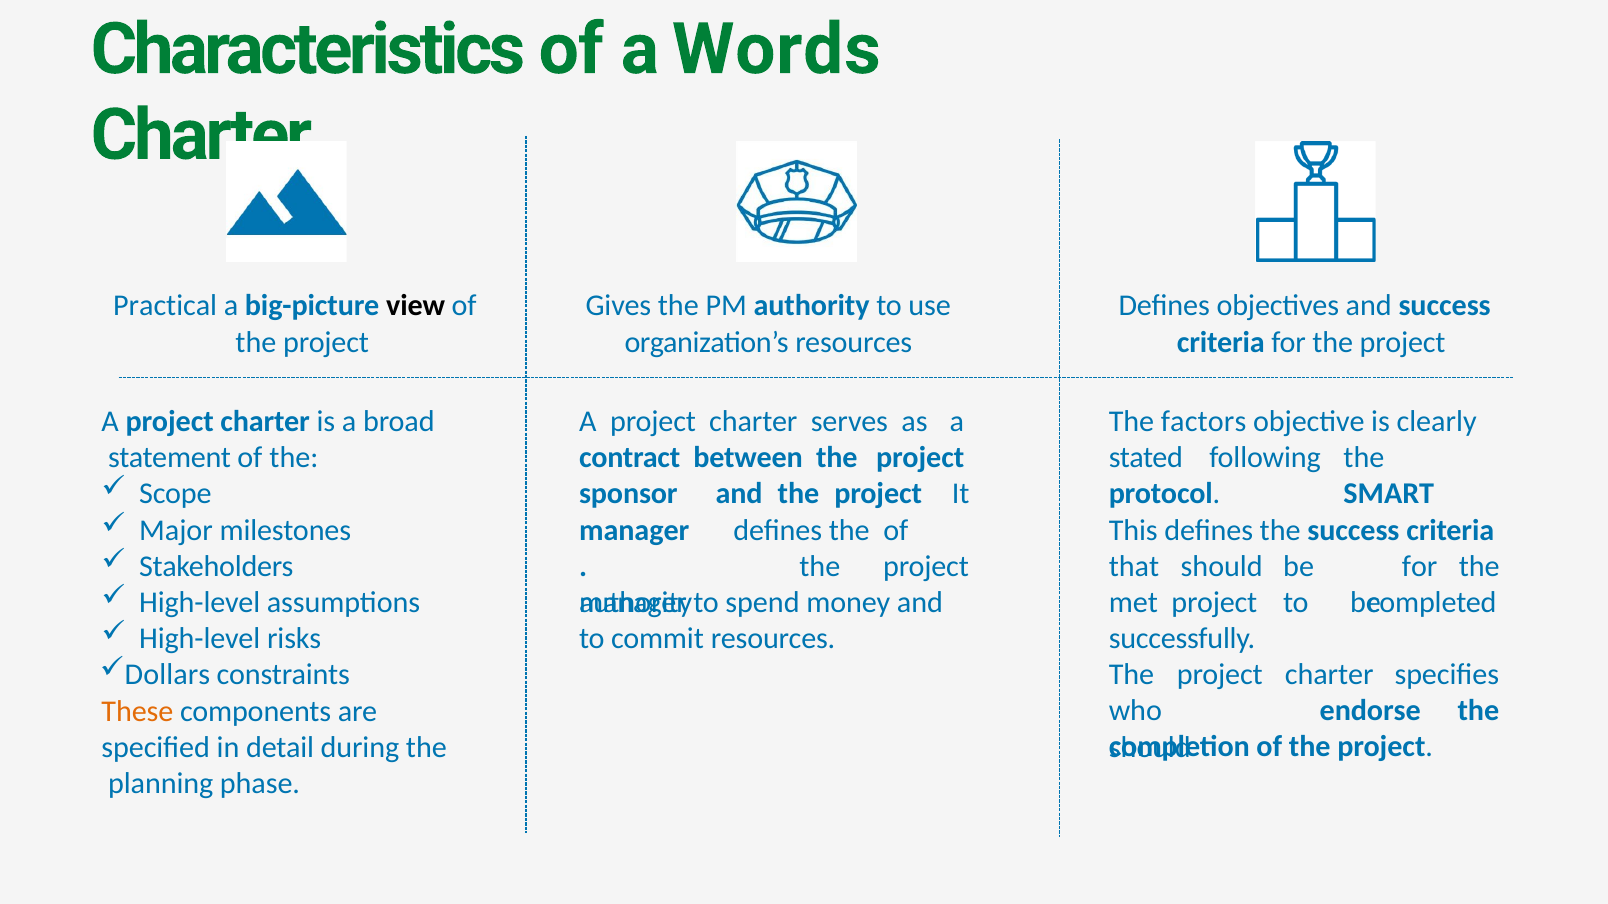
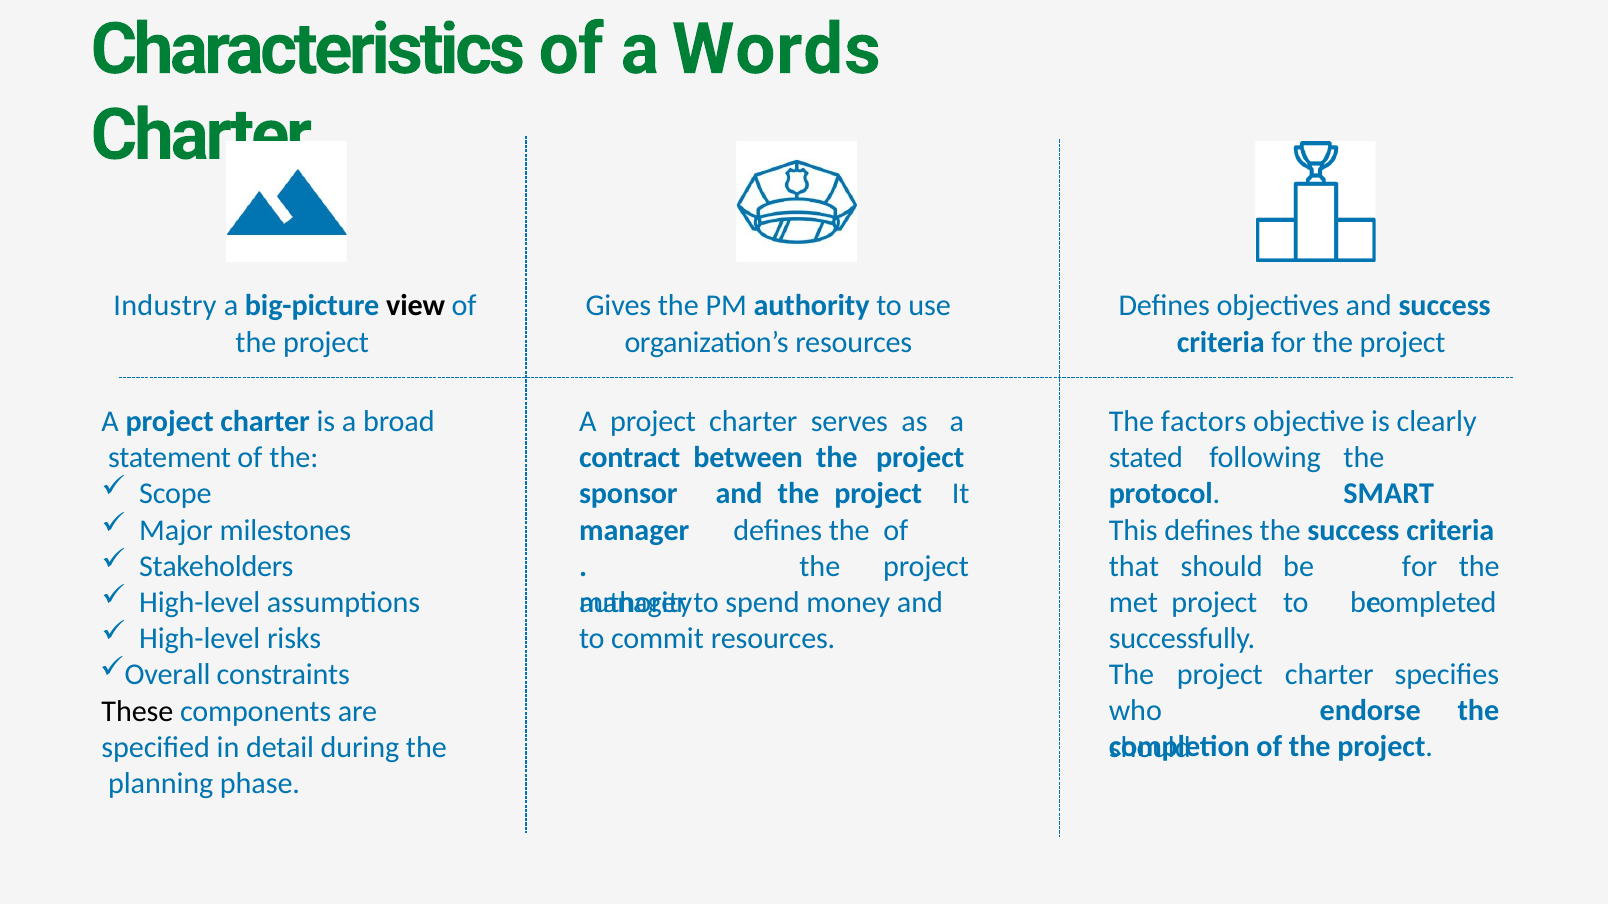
Practical: Practical -> Industry (165, 306)
Dollars: Dollars -> Overall (168, 675)
These colour: orange -> black (137, 711)
